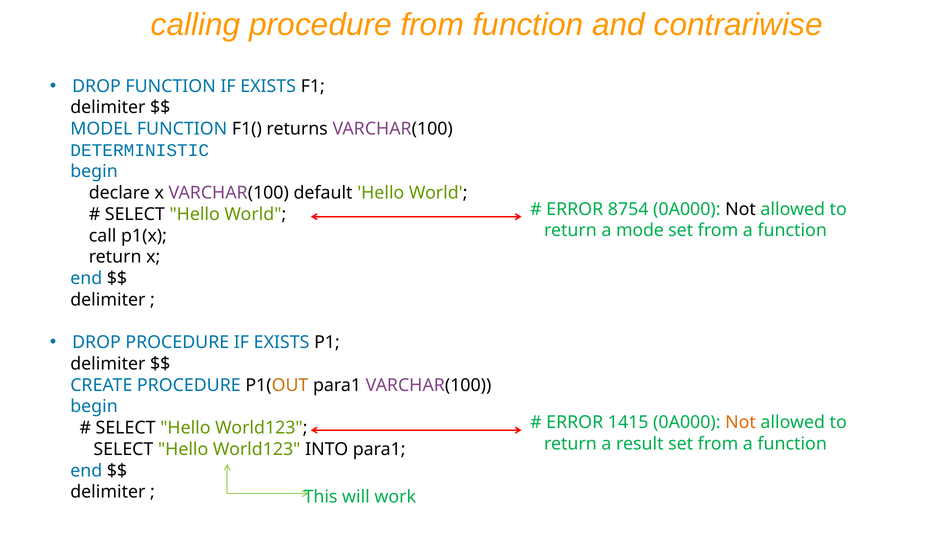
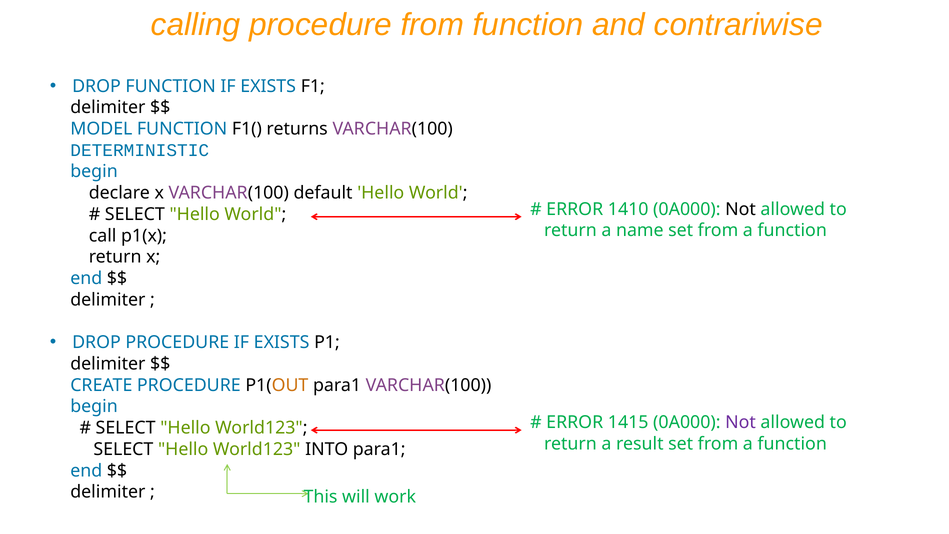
8754: 8754 -> 1410 (628, 209)
mode: mode -> name (640, 230)
Not colour: orange -> purple (741, 422)
